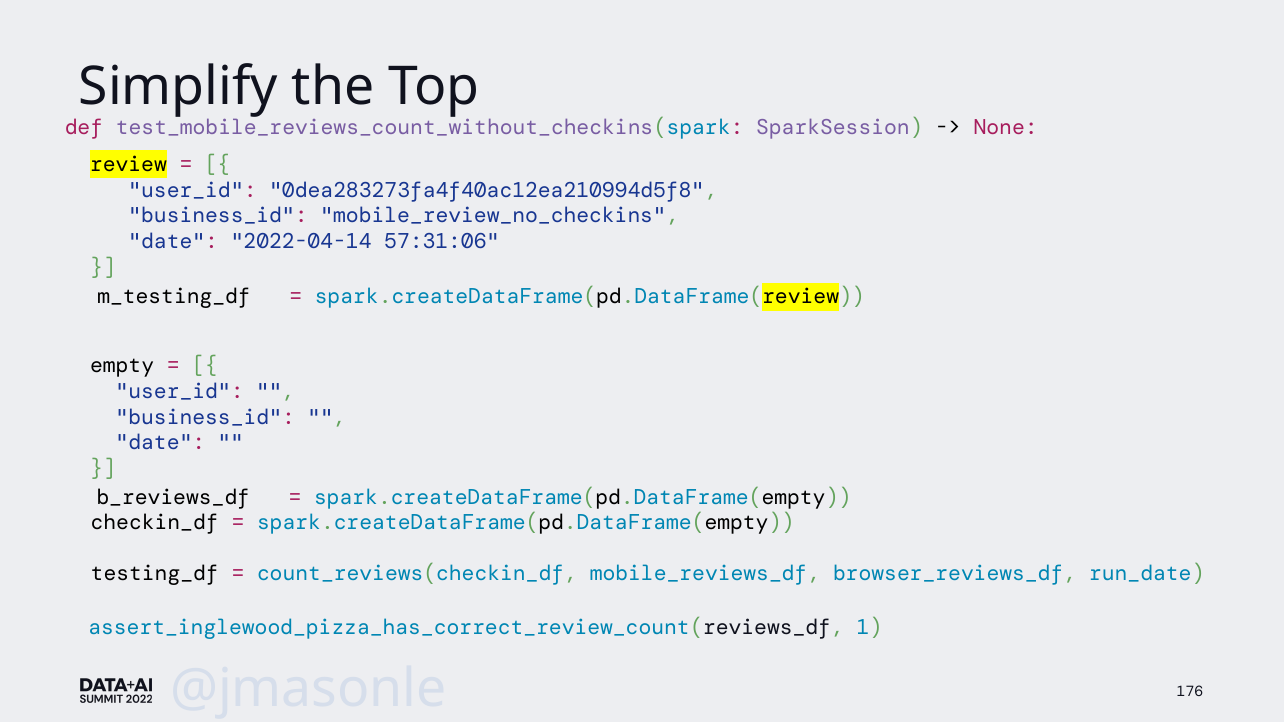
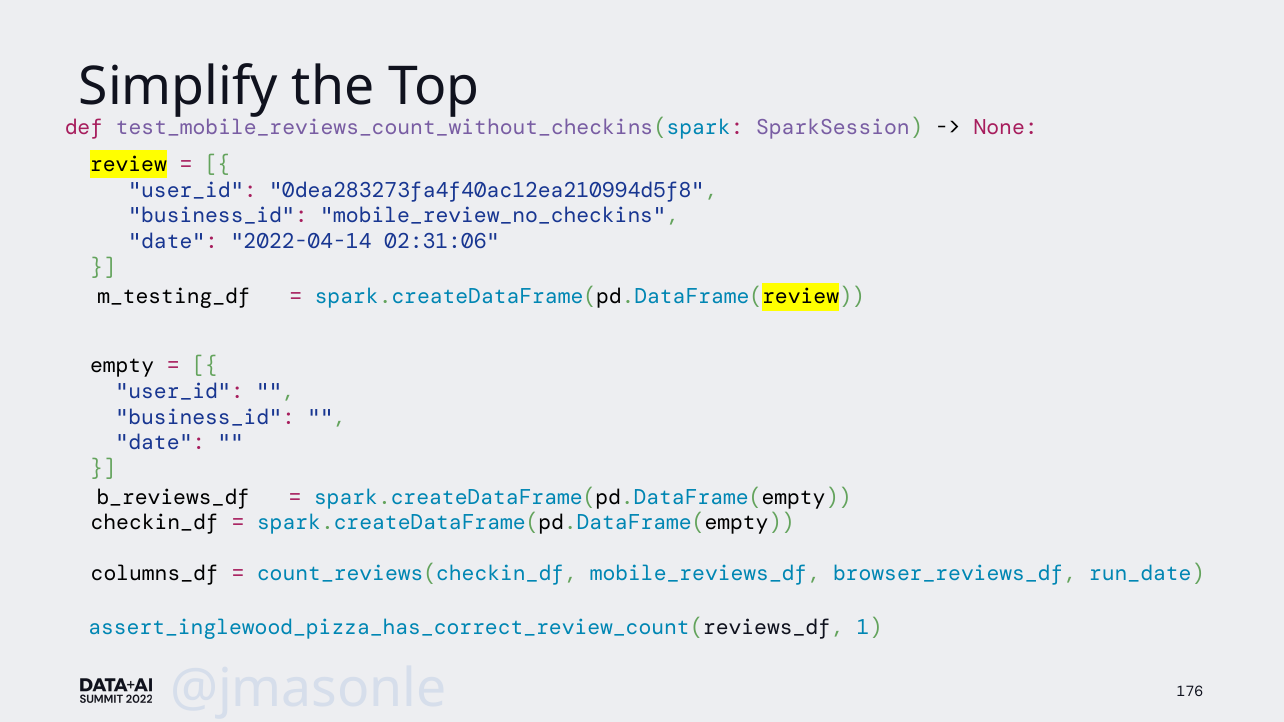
57:31:06: 57:31:06 -> 02:31:06 (442, 242)
testing_df: testing_df -> columns_df (155, 574)
